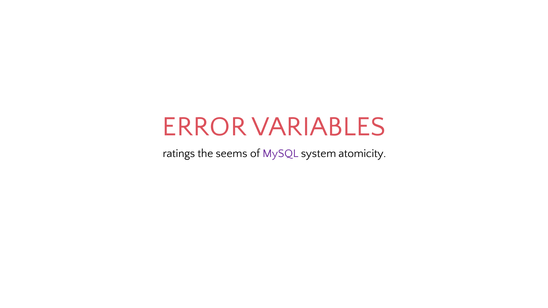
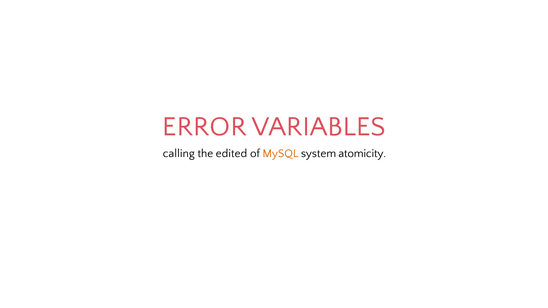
ratings: ratings -> calling (179, 154)
seems: seems -> edited (231, 154)
MySQL colour: purple -> orange (280, 154)
